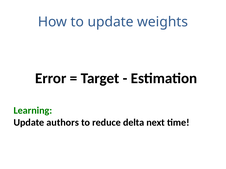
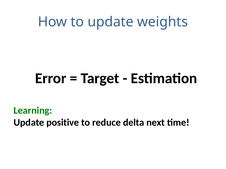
authors: authors -> positive (63, 123)
